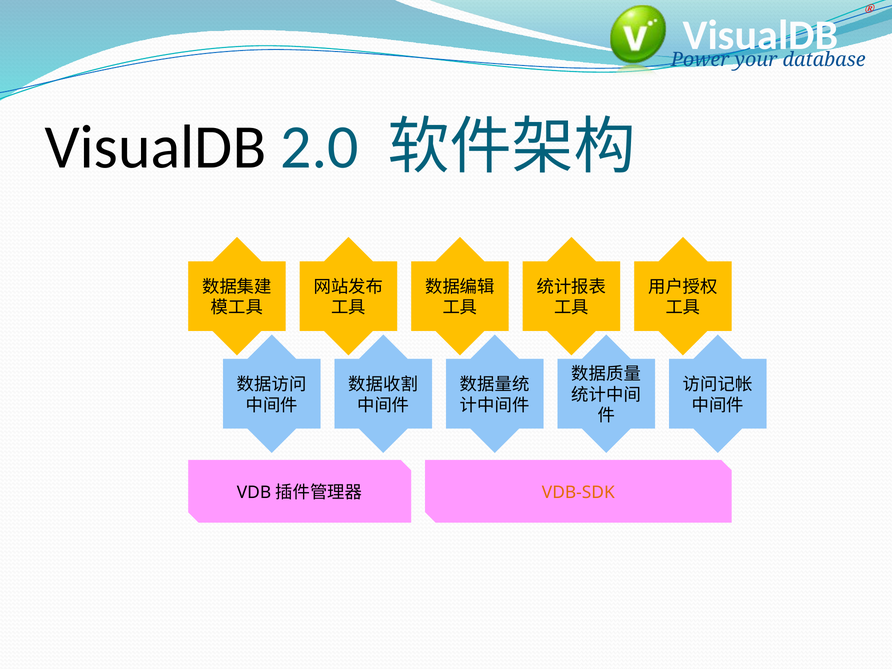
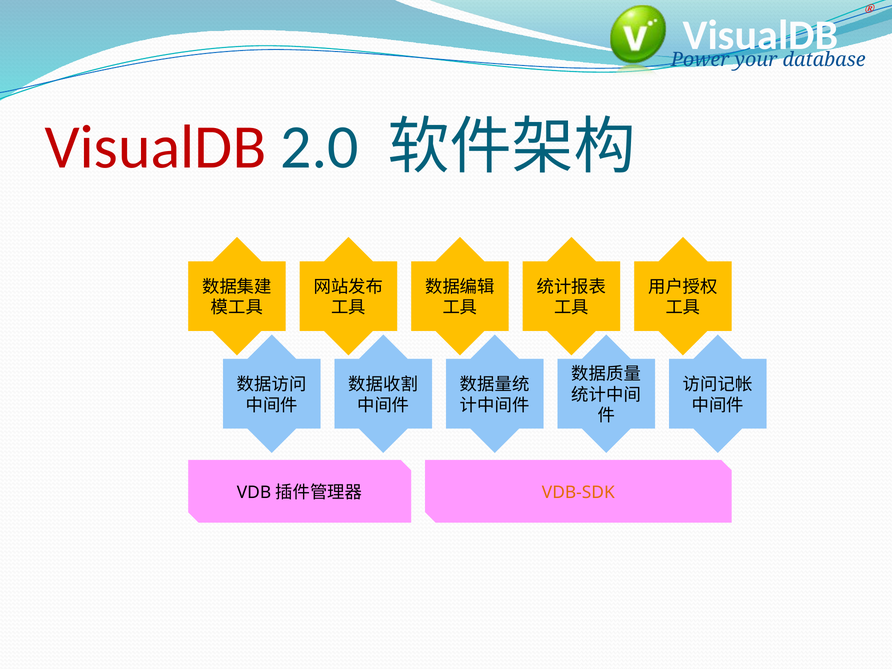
VisualDB colour: black -> red (155, 147)
